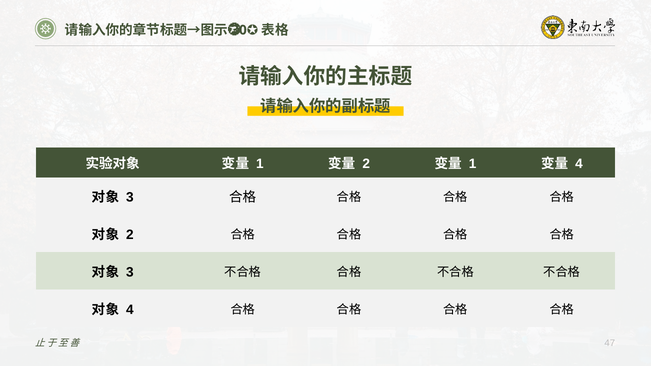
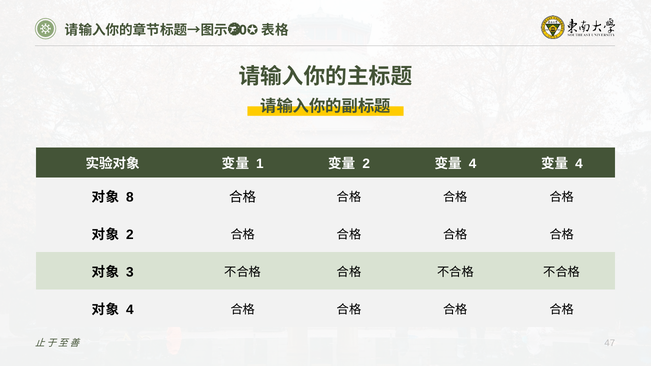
1: 1 -> 4 (473, 164)
3: 3 -> 8 (130, 198)
